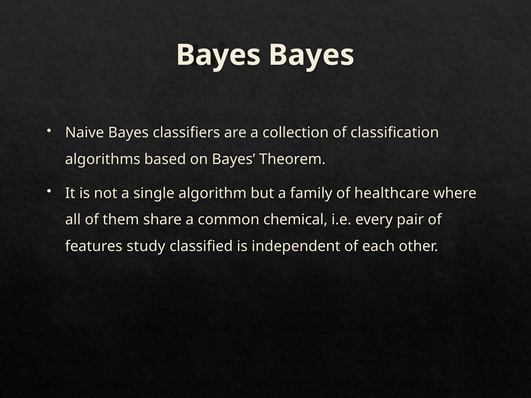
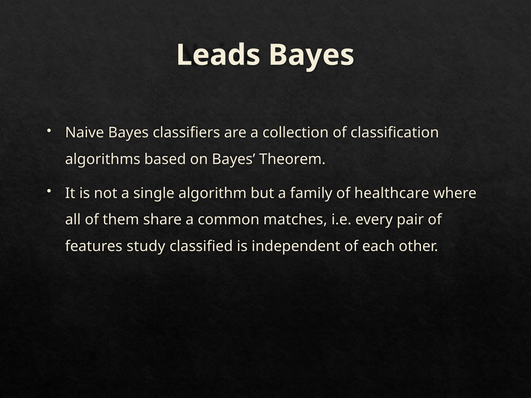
Bayes: Bayes -> Leads (218, 55)
chemical: chemical -> matches (295, 220)
